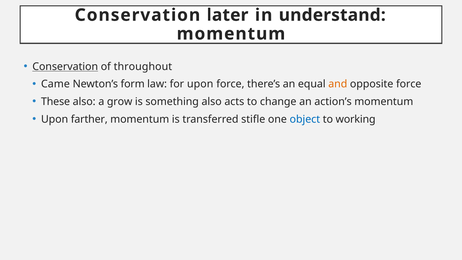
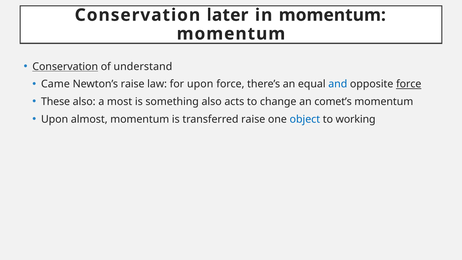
in understand: understand -> momentum (332, 15)
throughout: throughout -> understand (143, 67)
Newton’s form: form -> raise (133, 84)
and colour: orange -> blue (338, 84)
force underline: none -> present (409, 84)
grow: grow -> most (120, 102)
action’s: action’s -> comet’s (333, 102)
farther: farther -> almost (89, 119)
transferred stifle: stifle -> raise (253, 119)
